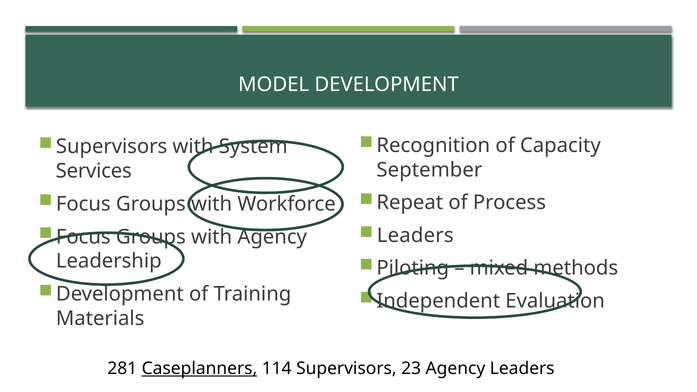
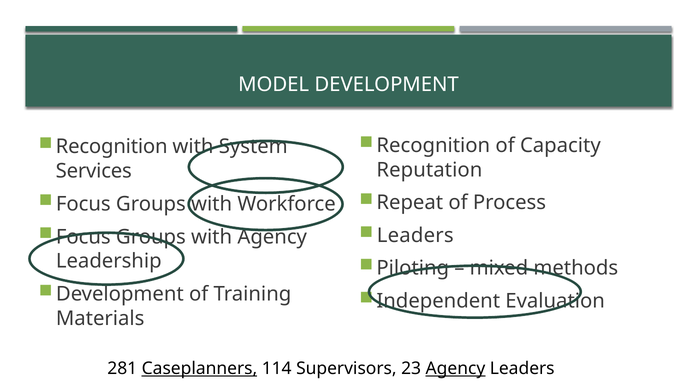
Supervisors: Supervisors -> Recognition (112, 147)
September: September -> Reputation (429, 170)
Agency underline: none -> present (455, 369)
